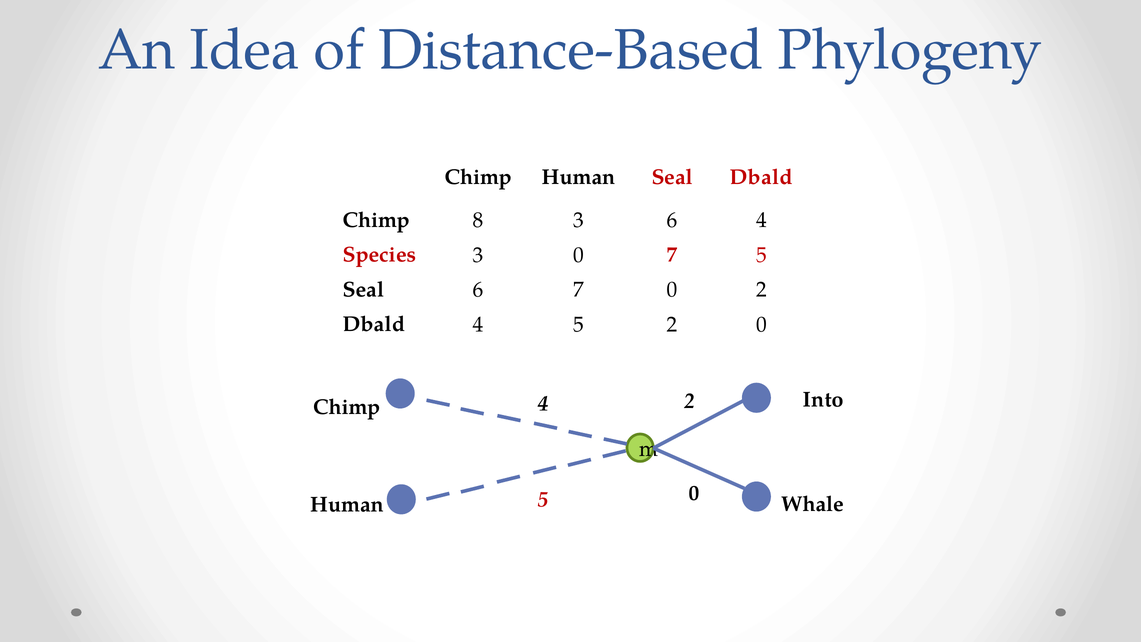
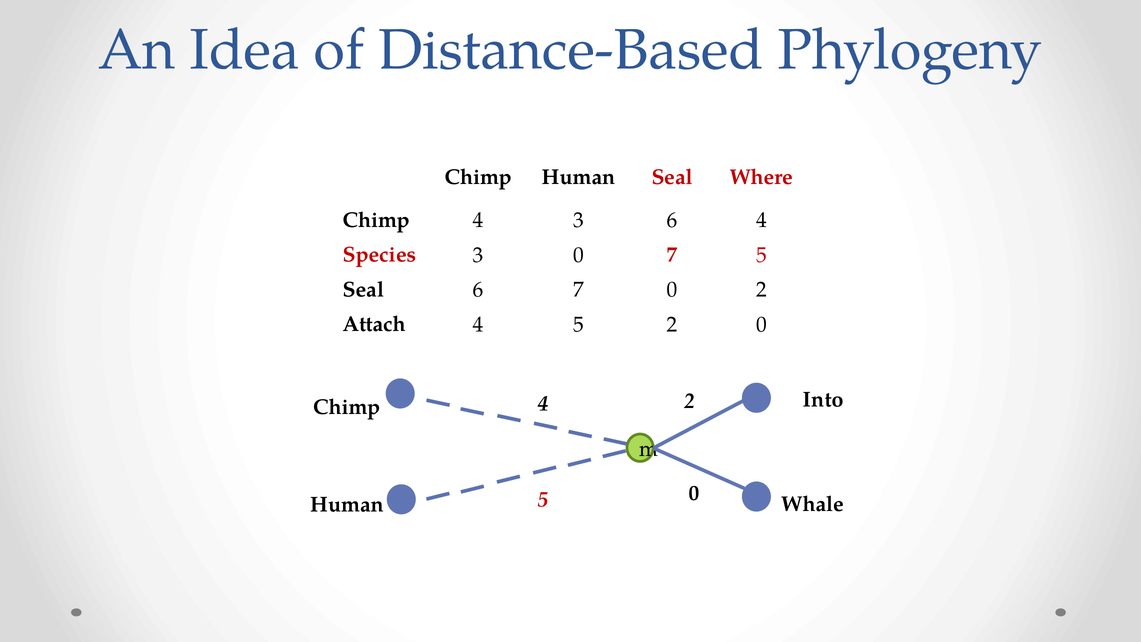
Seal Dbald: Dbald -> Where (761, 177)
Chimp 8: 8 -> 4 (478, 220)
Dbald: Dbald -> Attach (374, 324)
